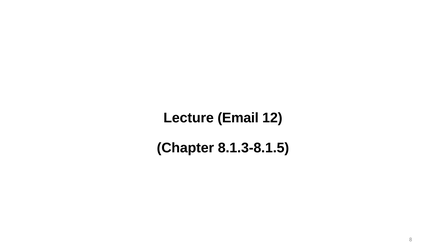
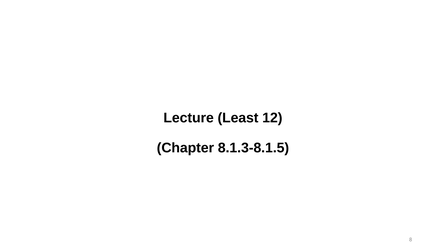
Email: Email -> Least (238, 118)
